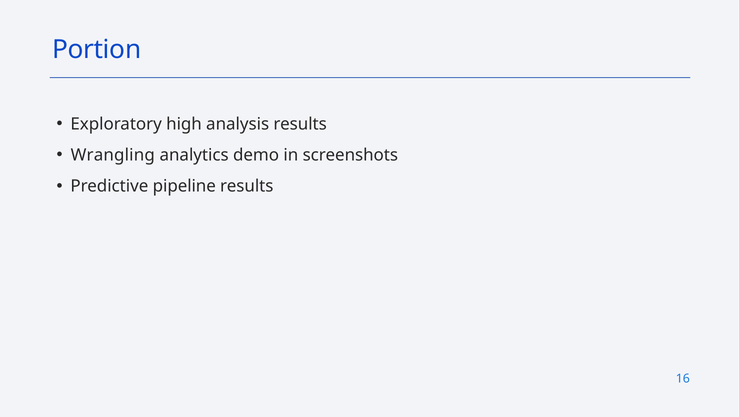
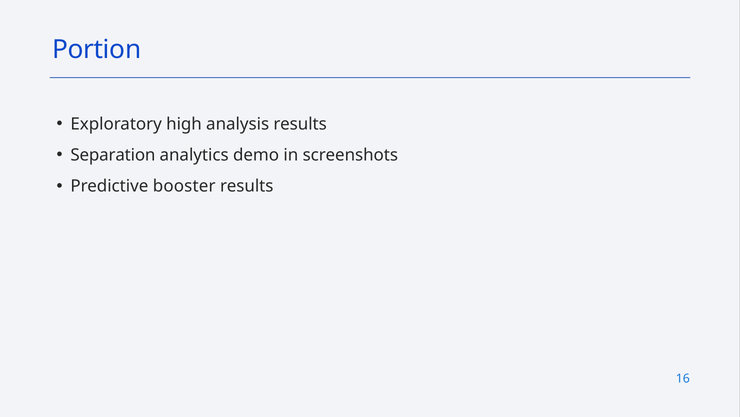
Wrangling: Wrangling -> Separation (113, 155)
pipeline: pipeline -> booster (184, 186)
